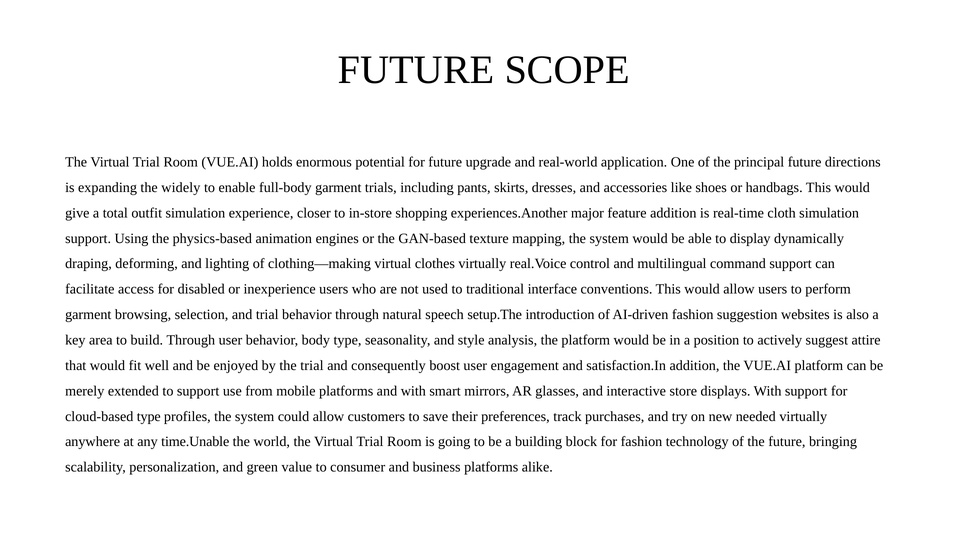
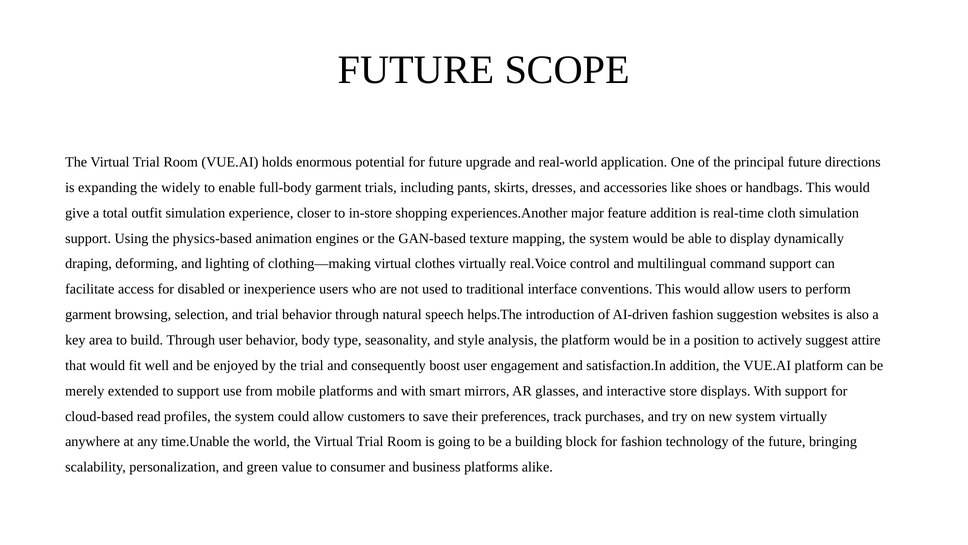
setup.The: setup.The -> helps.The (495, 314)
cloud-based type: type -> read (149, 416)
new needed: needed -> system (756, 416)
